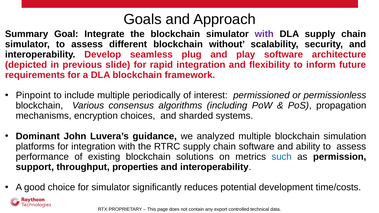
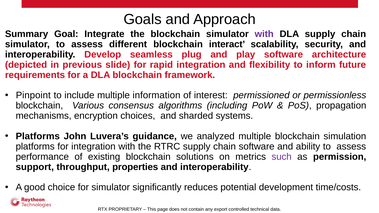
without: without -> interact (227, 44)
periodically: periodically -> information (157, 95)
Dominant: Dominant -> Platforms (38, 136)
such colour: blue -> purple (282, 157)
